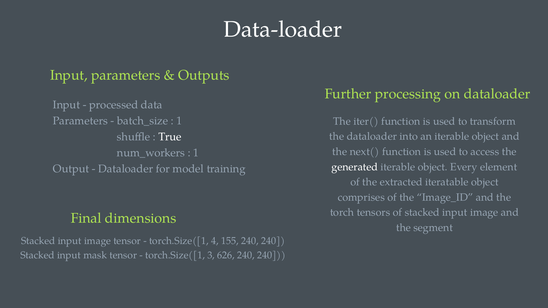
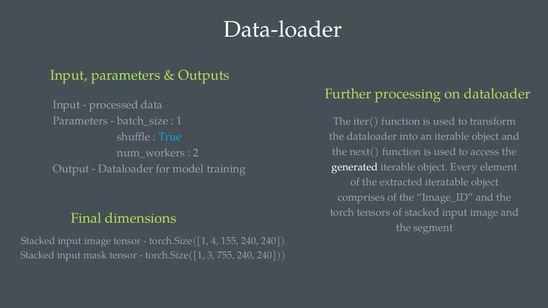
True colour: white -> light blue (170, 137)
1: 1 -> 2 (196, 153)
626: 626 -> 755 (226, 256)
